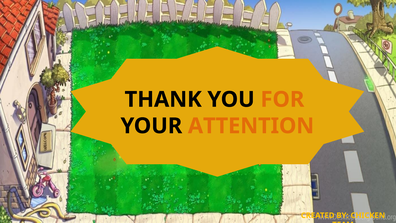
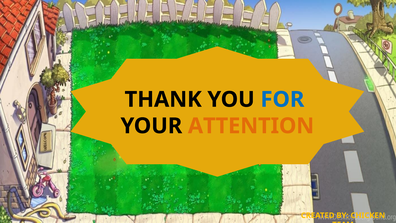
FOR colour: orange -> blue (282, 99)
